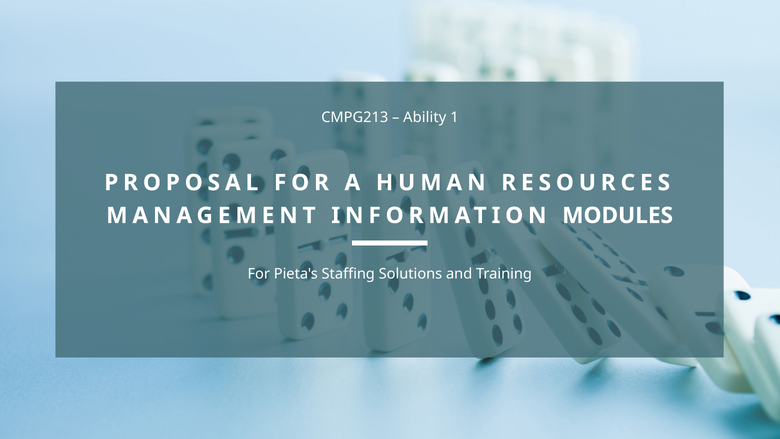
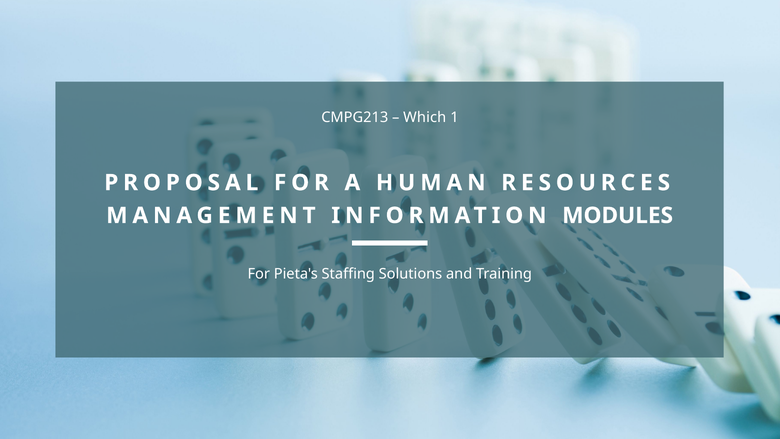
Ability: Ability -> Which (425, 117)
